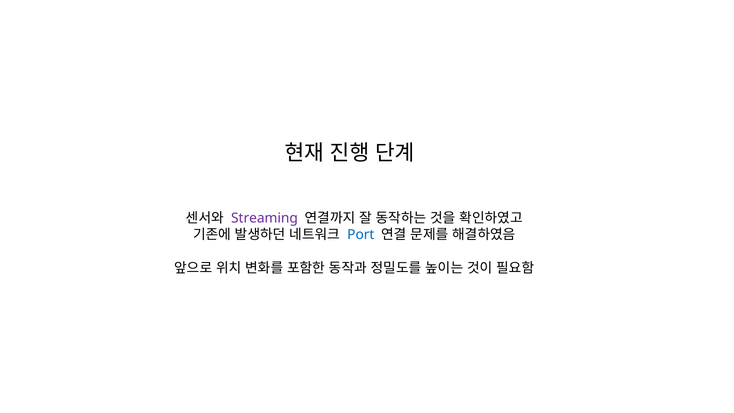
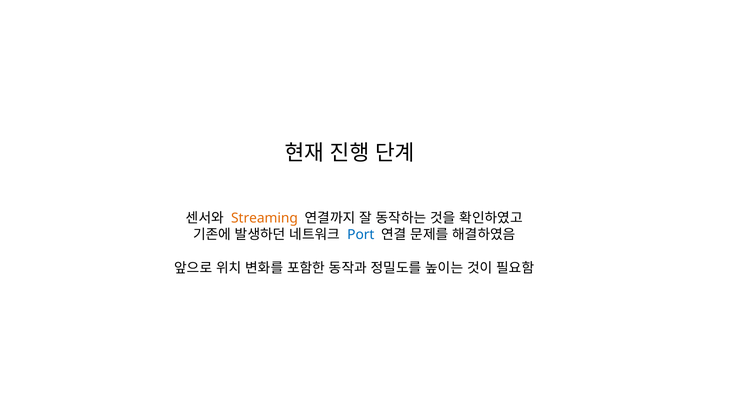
Streaming colour: purple -> orange (264, 218)
